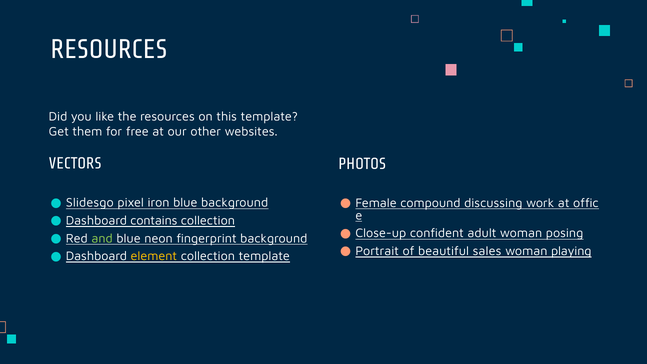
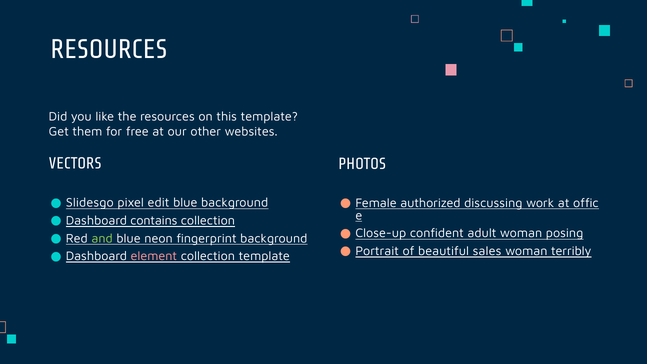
iron: iron -> edit (158, 203)
compound: compound -> authorized (430, 203)
playing: playing -> terribly (571, 251)
element colour: yellow -> pink (154, 256)
